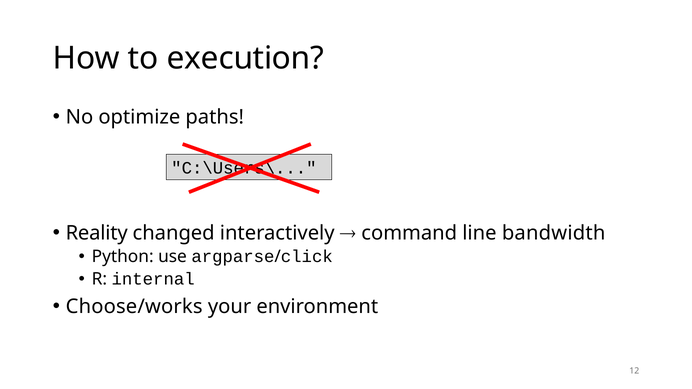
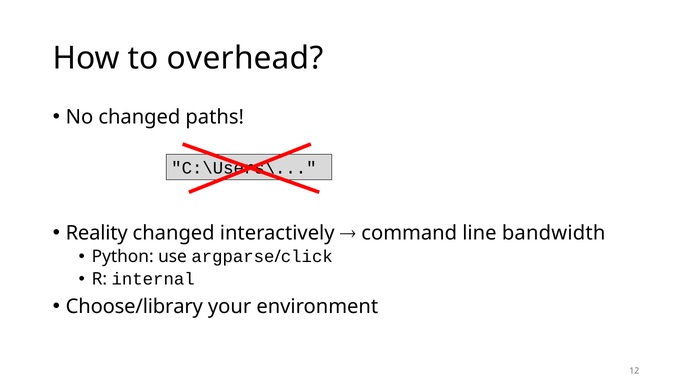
execution: execution -> overhead (245, 58)
No optimize: optimize -> changed (139, 117)
Choose/works: Choose/works -> Choose/library (134, 307)
